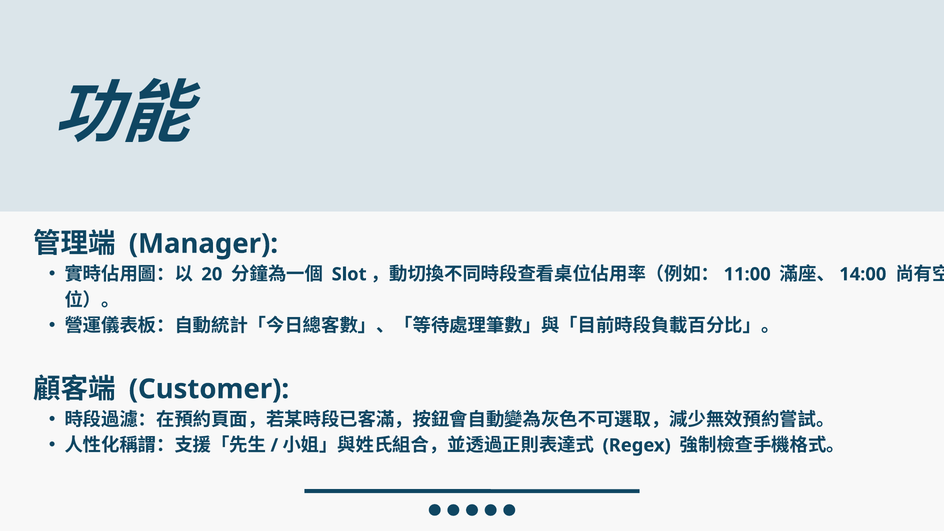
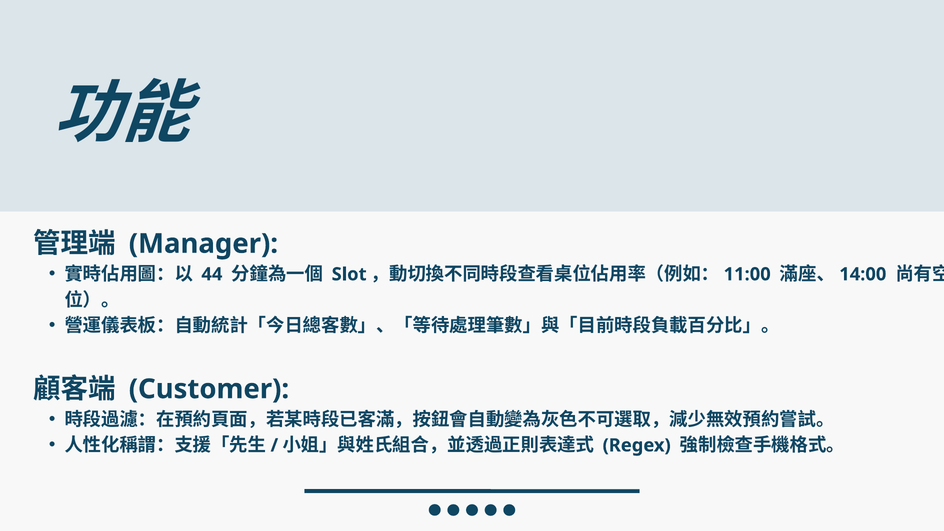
20: 20 -> 44 (212, 274)
